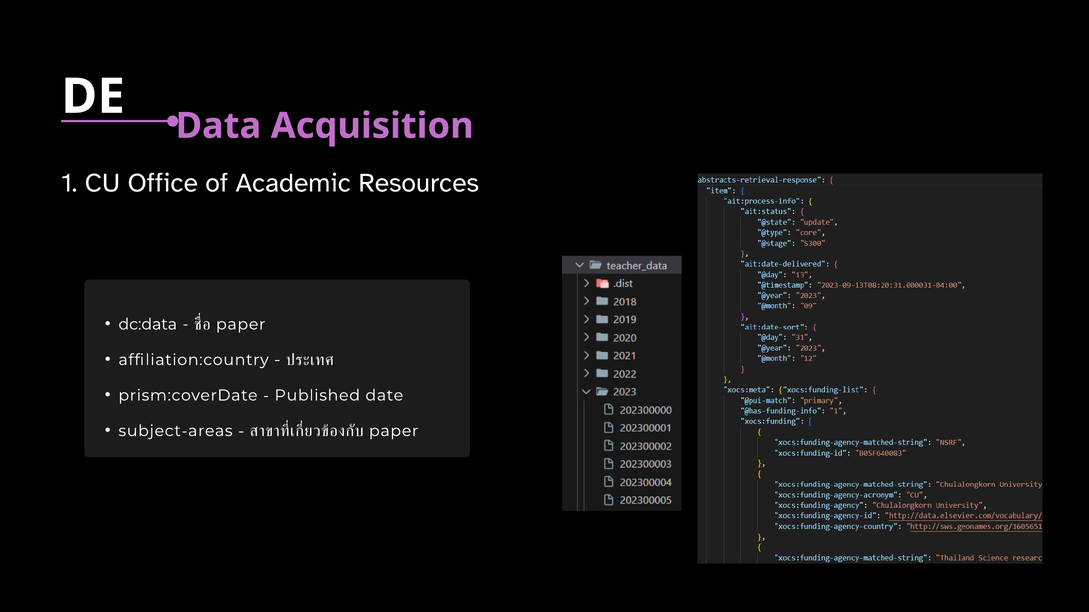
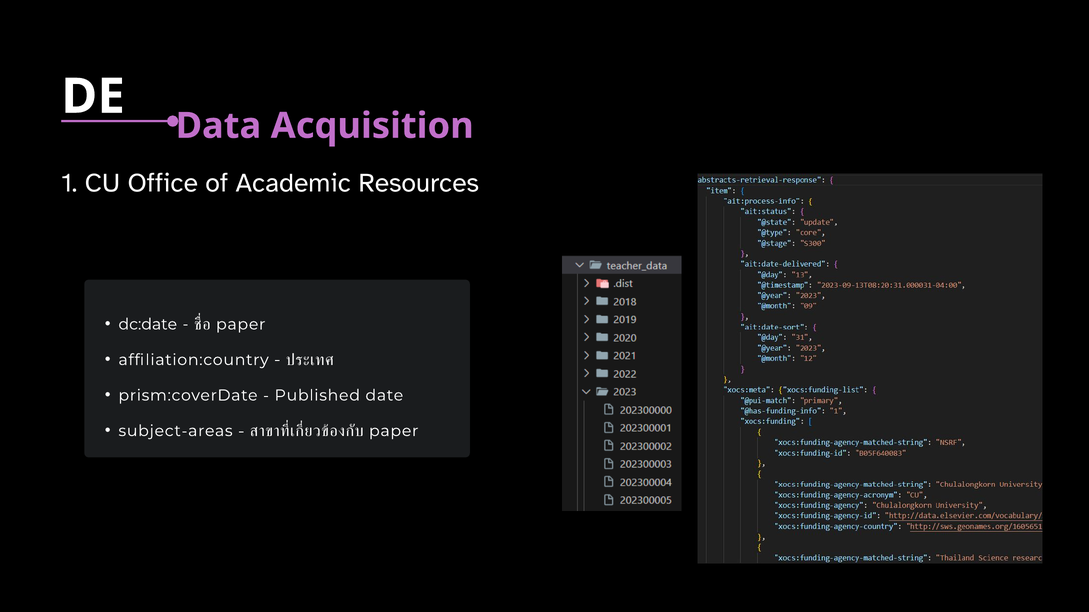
dc:data: dc:data -> dc:date (148, 325)
